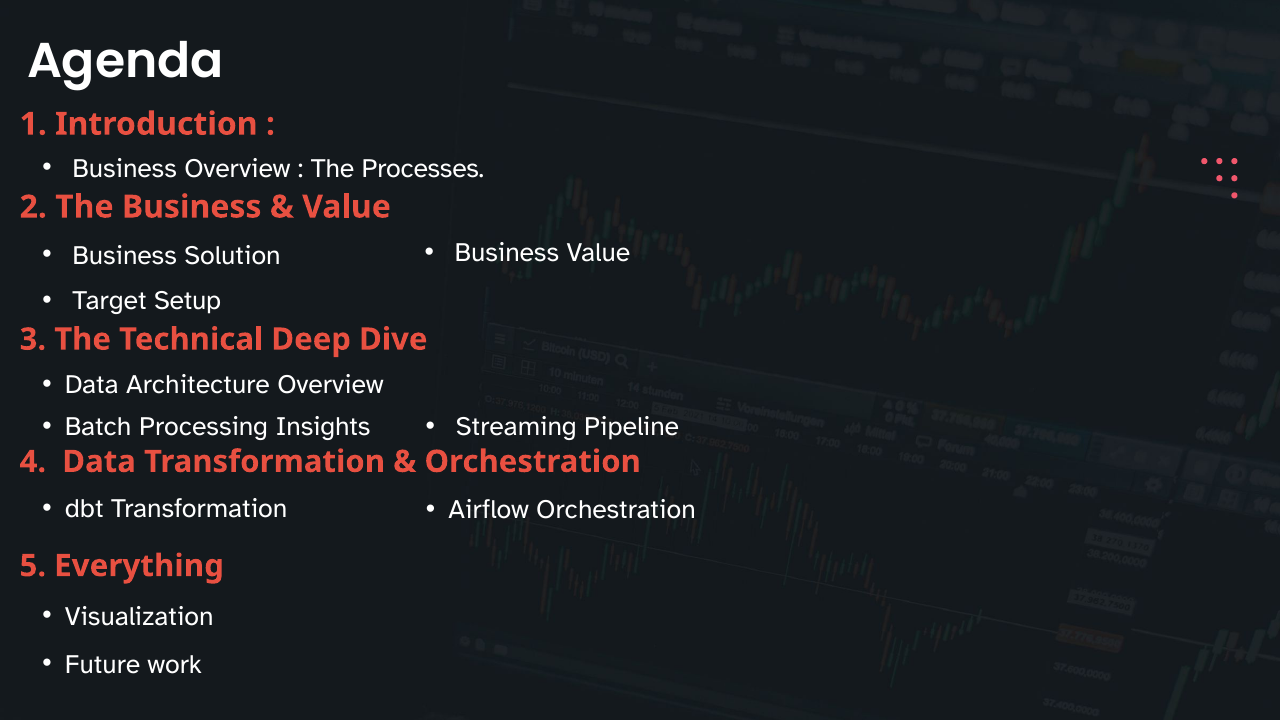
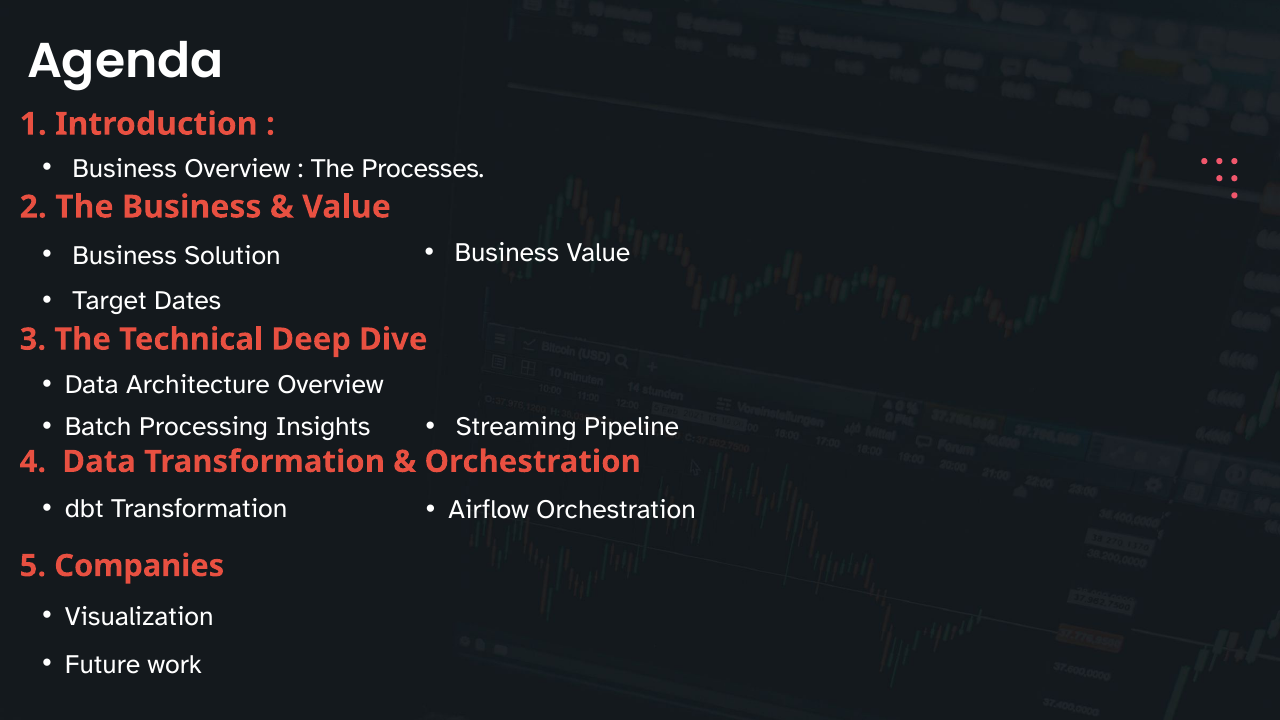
Setup: Setup -> Dates (188, 301)
Everything: Everything -> Companies (139, 566)
